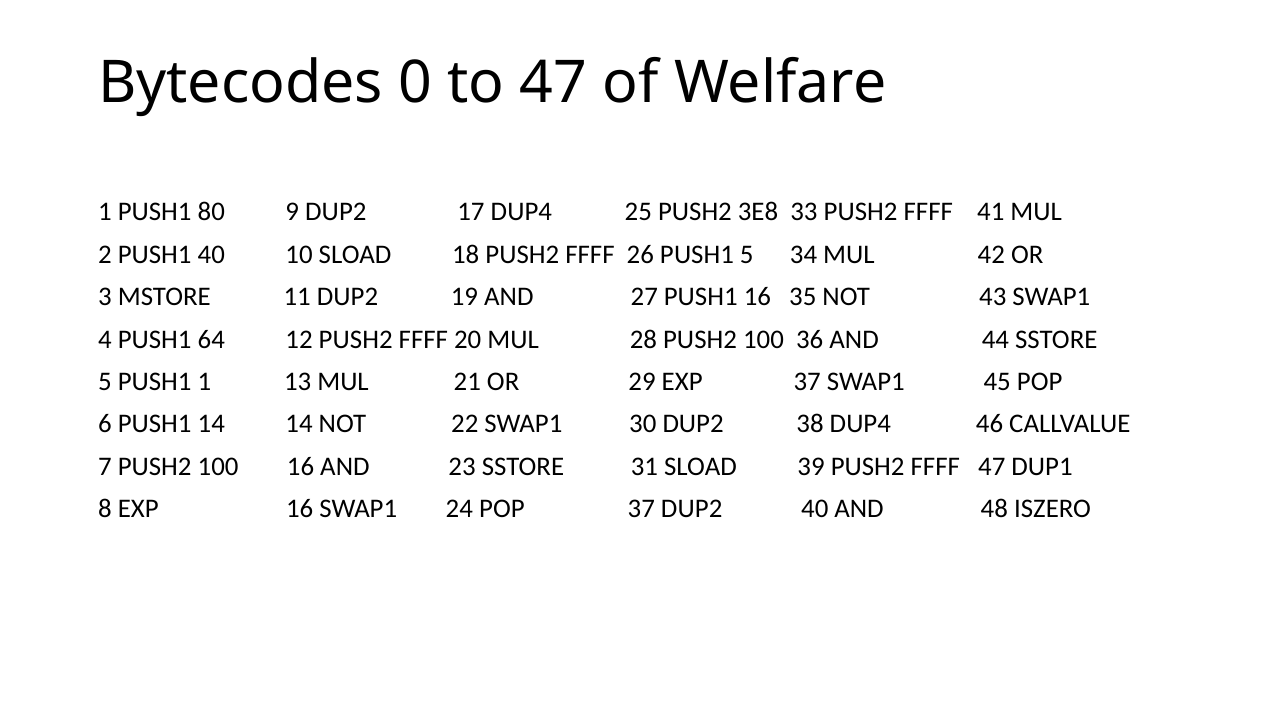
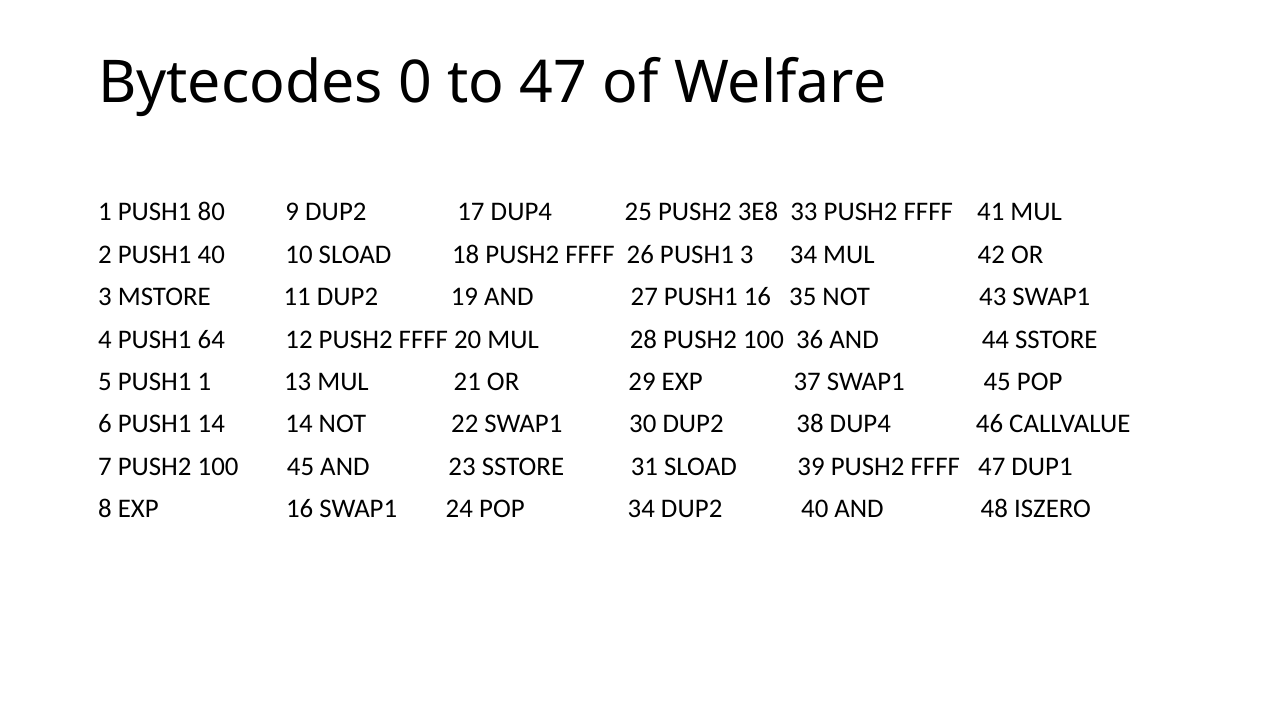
PUSH1 5: 5 -> 3 (747, 255)
100 16: 16 -> 45 (301, 467)
POP 37: 37 -> 34 (641, 509)
